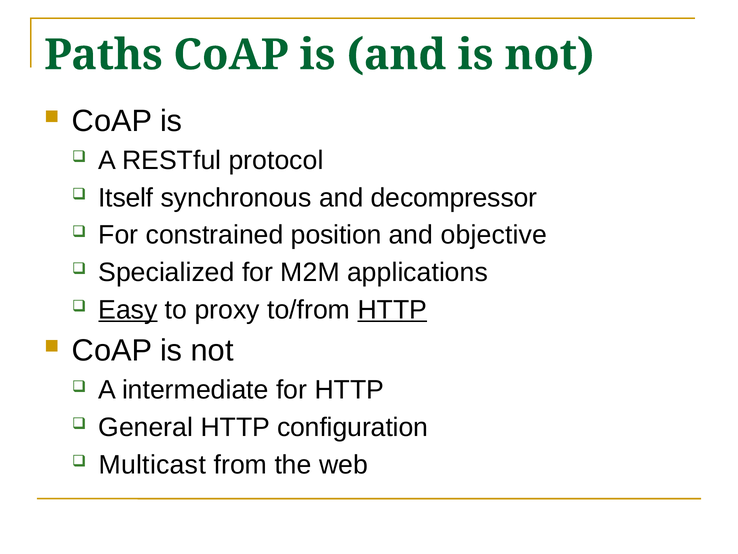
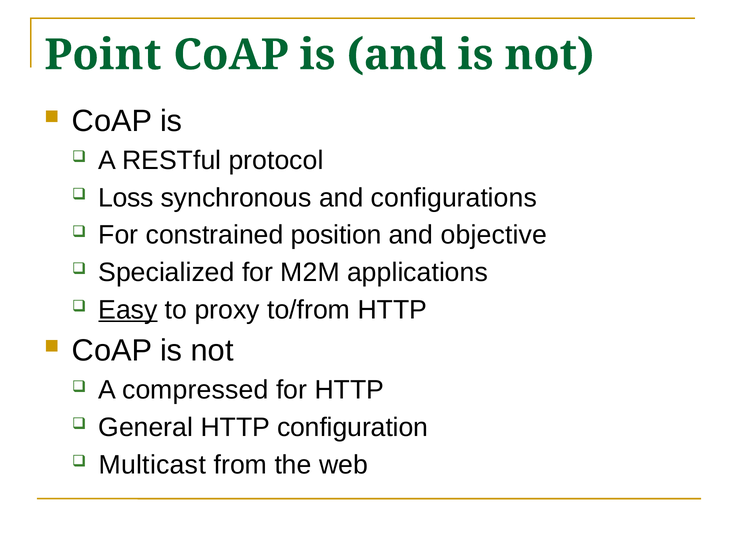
Paths: Paths -> Point (103, 55)
Itself: Itself -> Loss (126, 198)
decompressor: decompressor -> configurations (454, 198)
HTTP underline: present -> none (392, 309)
intermediate: intermediate -> compressed (195, 390)
